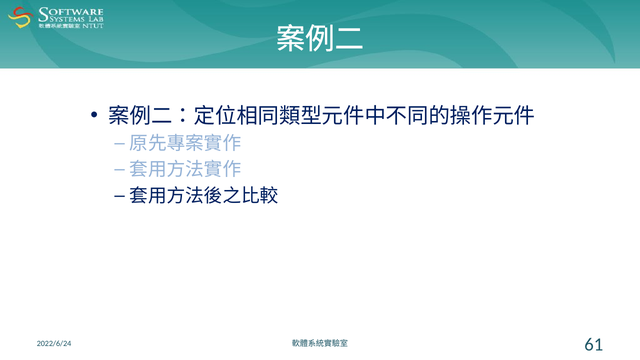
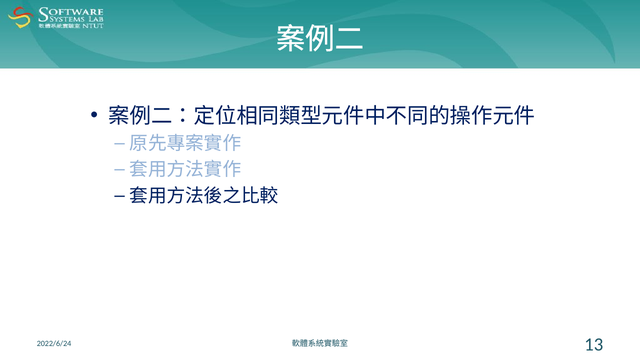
61: 61 -> 13 (594, 344)
